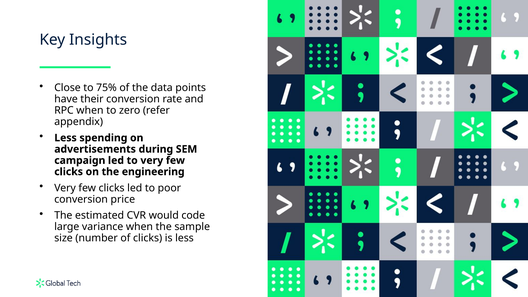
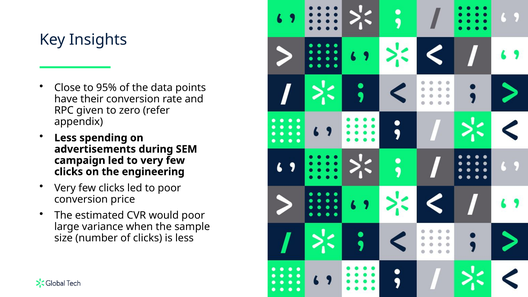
75%: 75% -> 95% (106, 88)
RPC when: when -> given (90, 110)
would code: code -> poor (193, 215)
